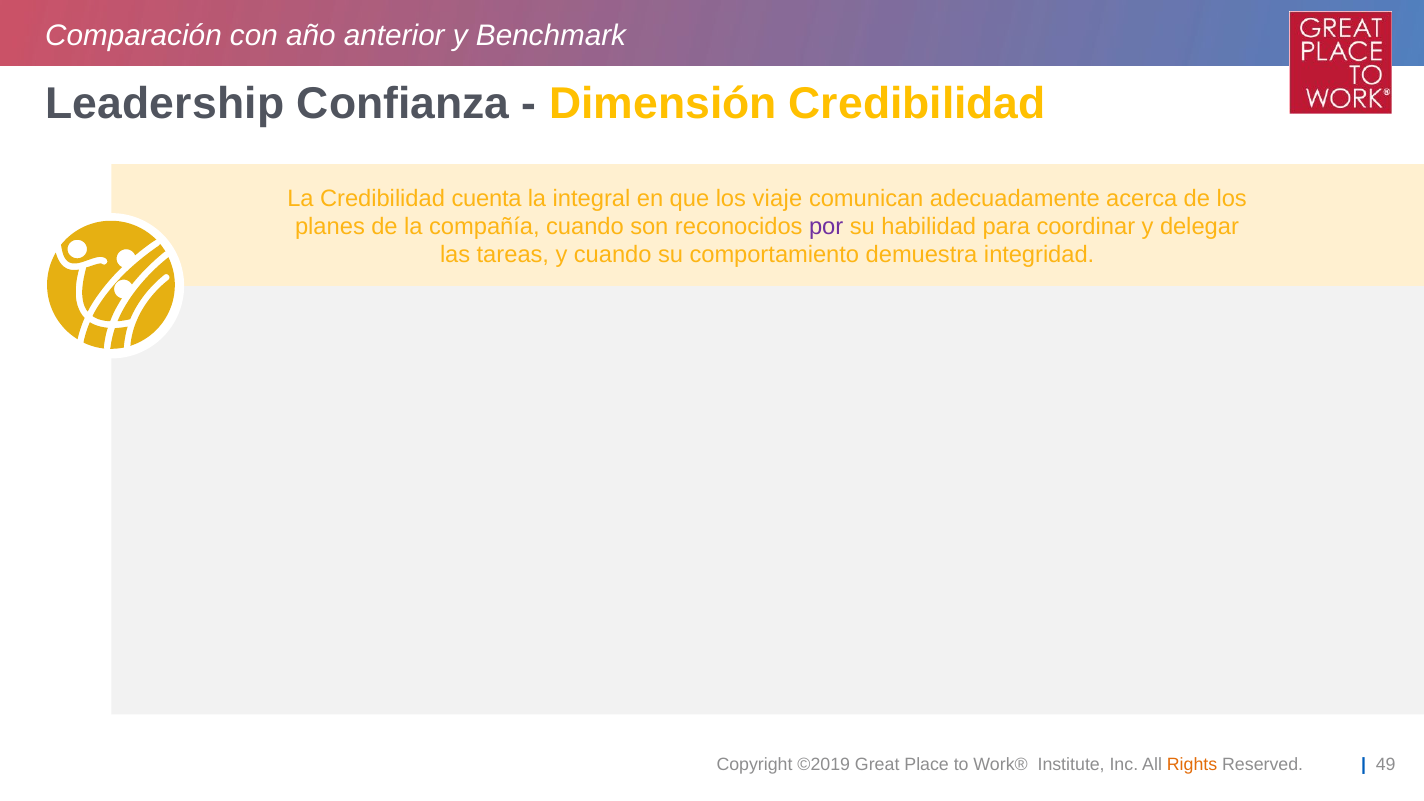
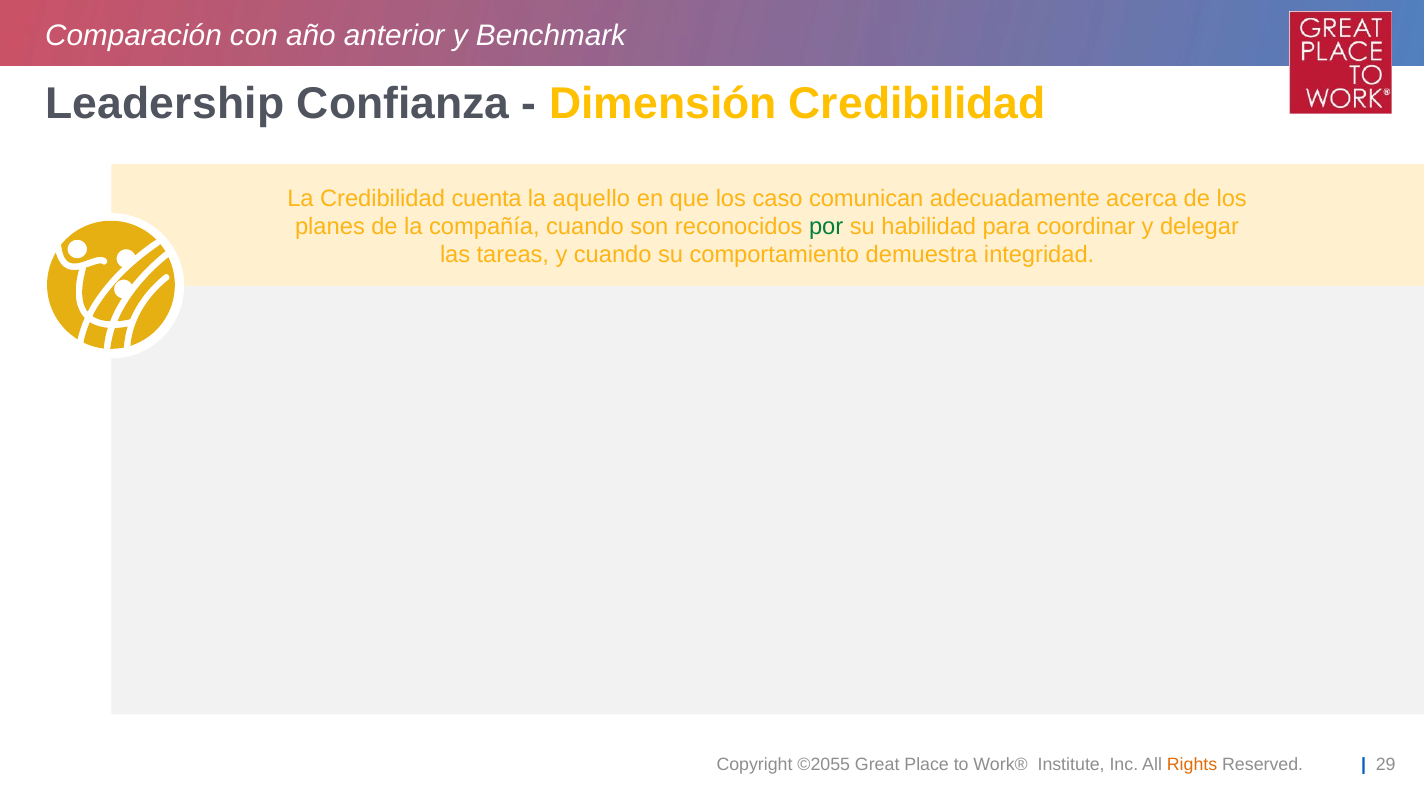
integral: integral -> aquello (591, 198)
viaje: viaje -> caso (778, 198)
por colour: purple -> green (826, 227)
©2019: ©2019 -> ©2055 (824, 765)
49: 49 -> 29 (1386, 765)
